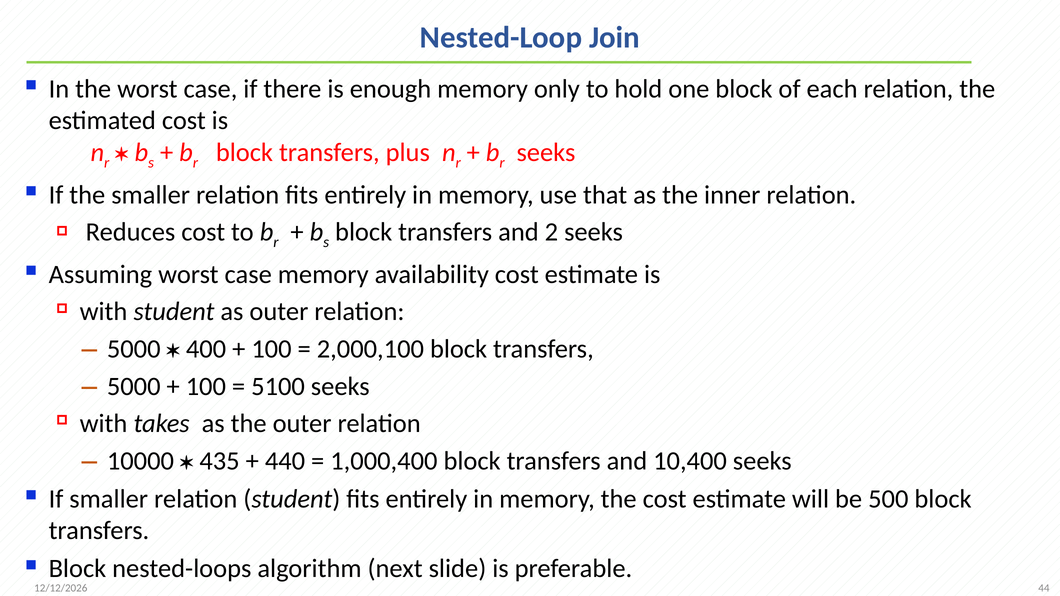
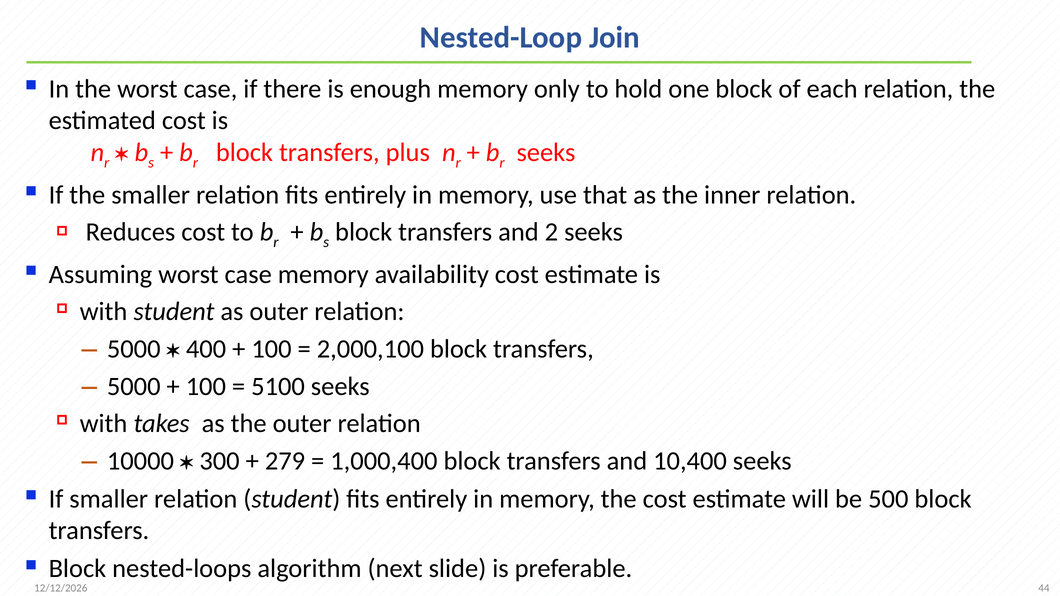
435: 435 -> 300 (220, 461)
440: 440 -> 279 (285, 461)
